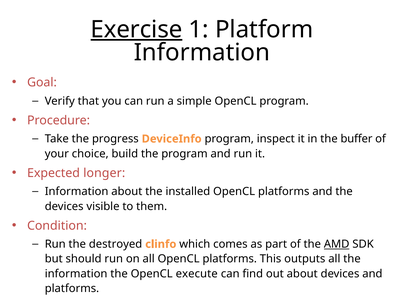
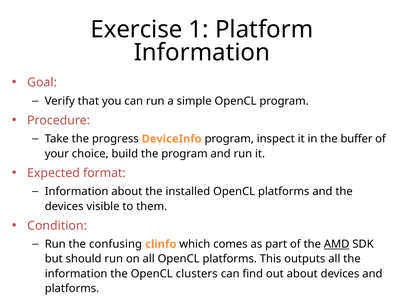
Exercise underline: present -> none (136, 29)
longer: longer -> format (104, 173)
destroyed: destroyed -> confusing (116, 244)
execute: execute -> clusters (197, 274)
